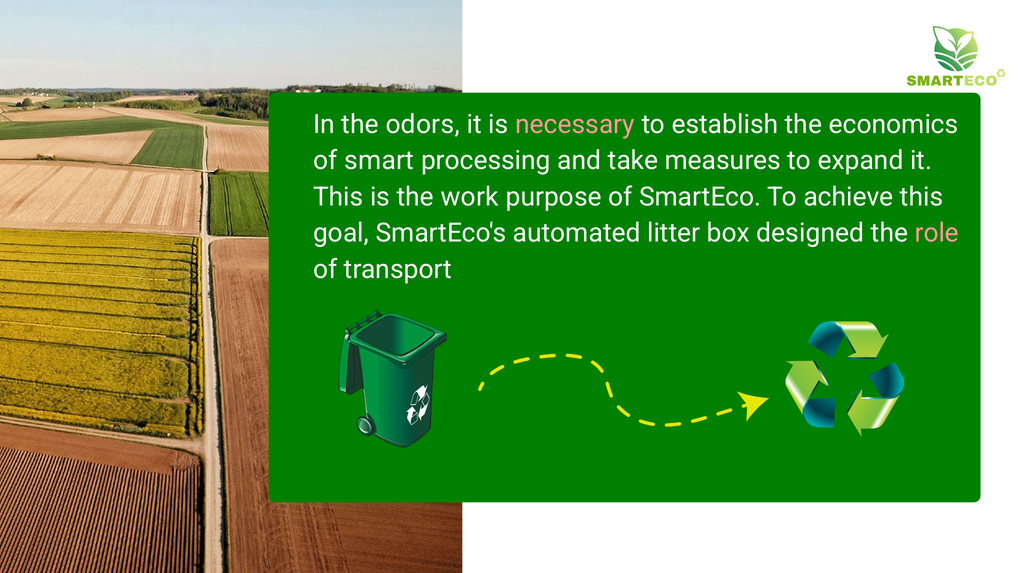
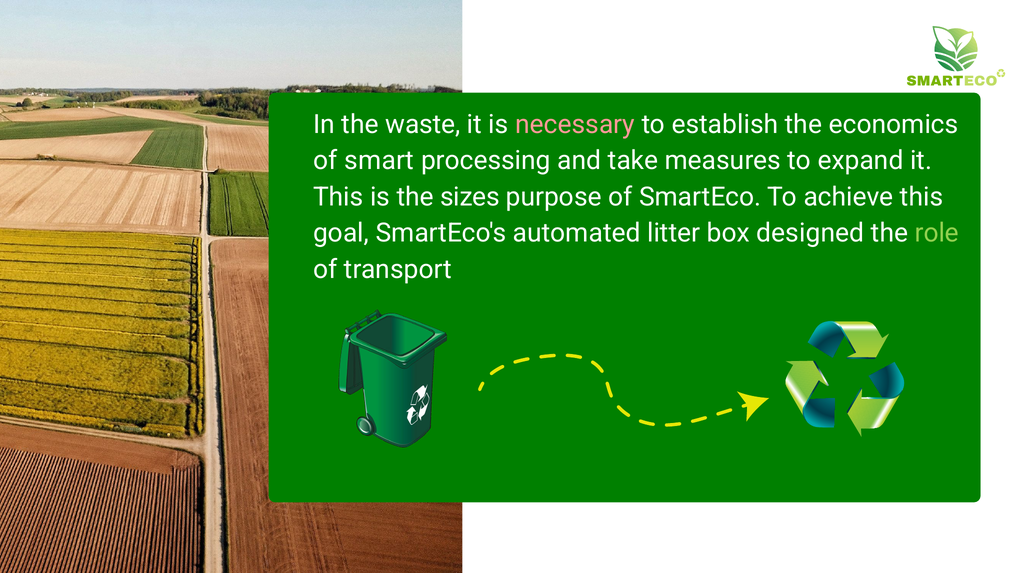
odors: odors -> waste (423, 124)
work: work -> sizes (470, 197)
role colour: pink -> light green (937, 233)
